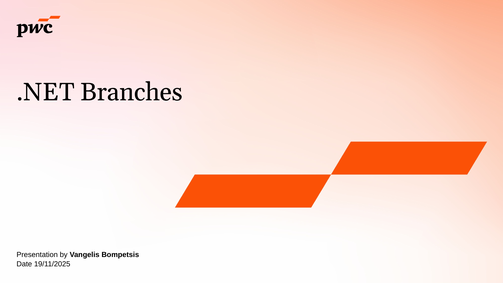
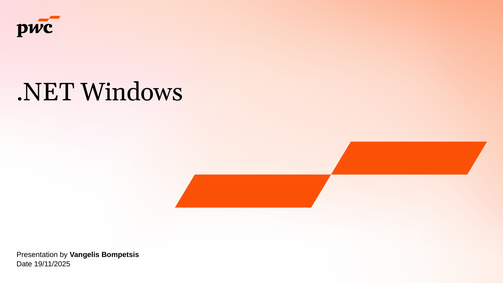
Branches: Branches -> Windows (132, 92)
